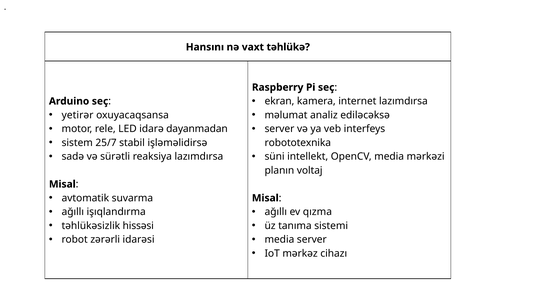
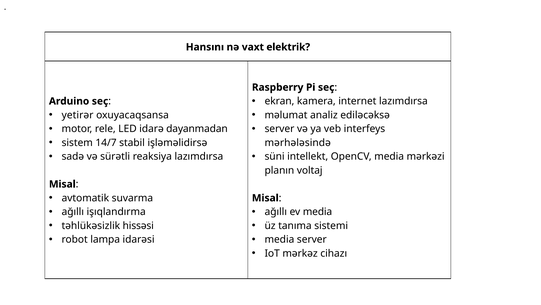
təhlükə: təhlükə -> elektrik (288, 47)
25/7: 25/7 -> 14/7 (106, 142)
robototexnika: robototexnika -> mərhələsində (298, 142)
ev qızma: qızma -> media (318, 211)
zərərli: zərərli -> lampa (105, 239)
